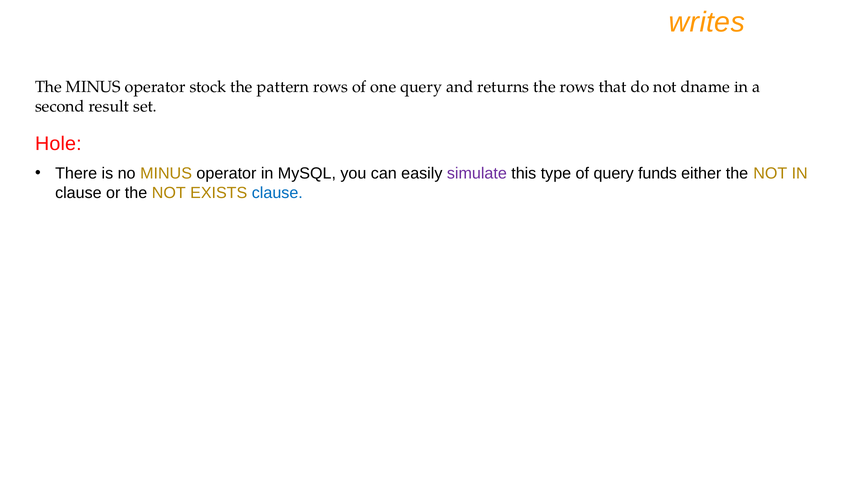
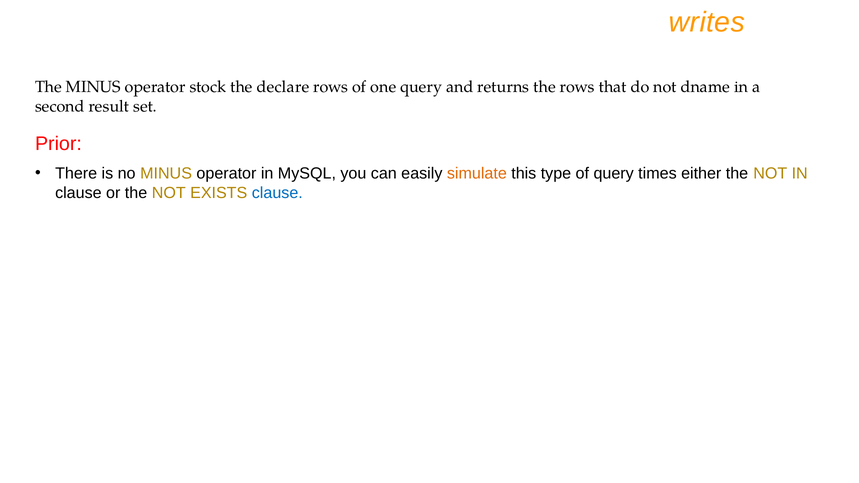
pattern: pattern -> declare (283, 87)
Hole: Hole -> Prior (58, 144)
simulate colour: purple -> orange (477, 174)
funds: funds -> times (657, 174)
